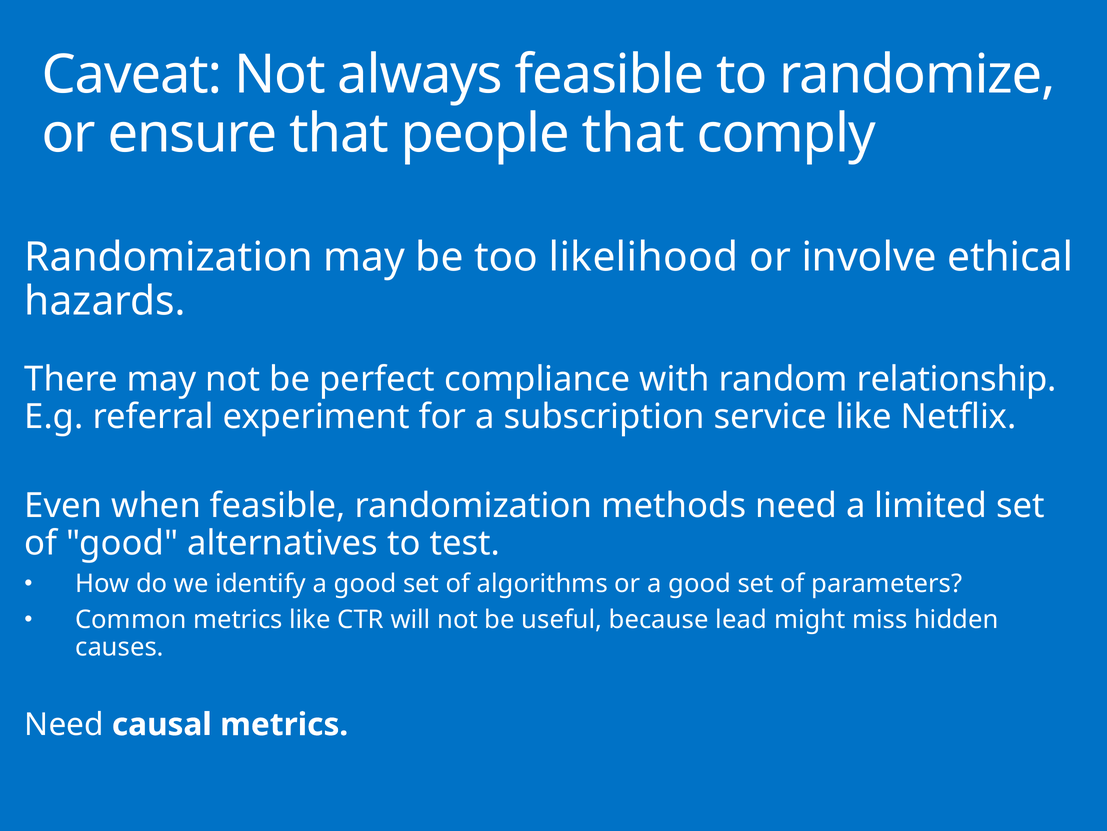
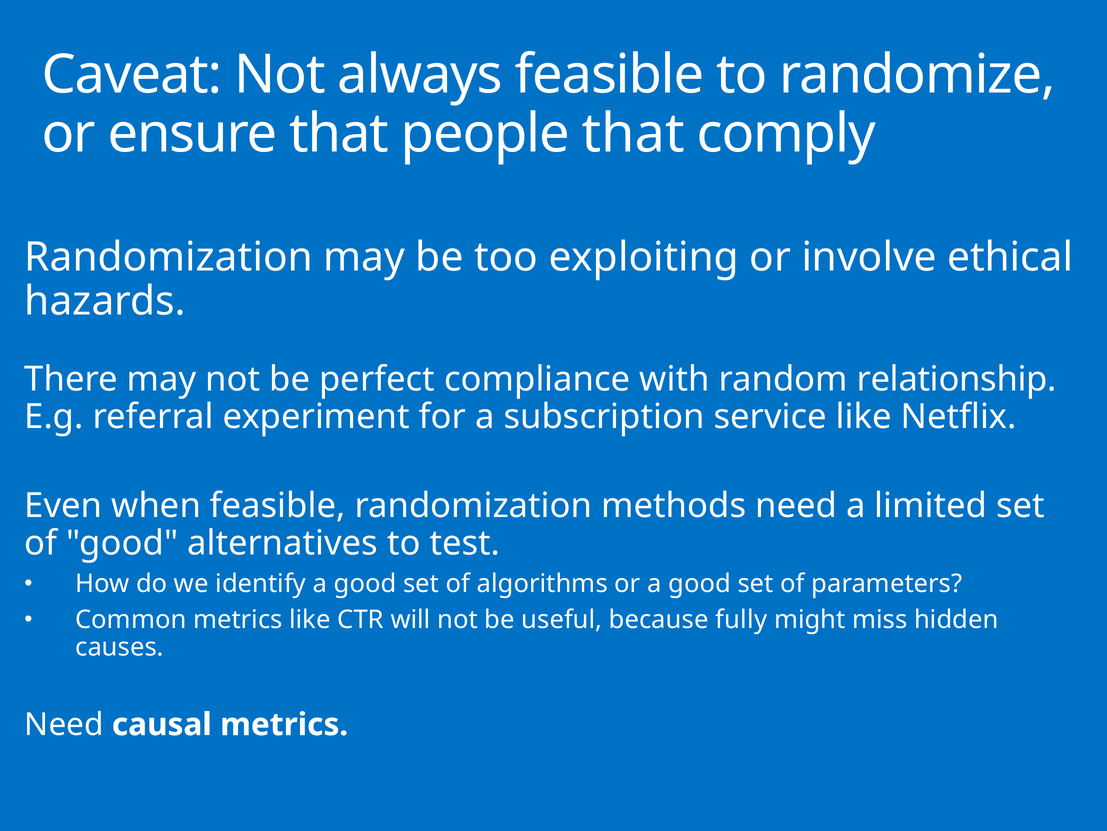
likelihood: likelihood -> exploiting (644, 257)
lead: lead -> fully (741, 619)
